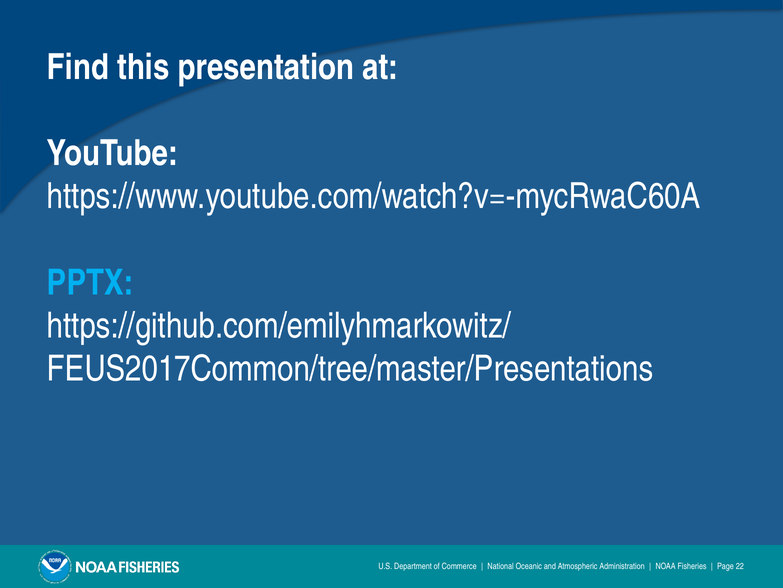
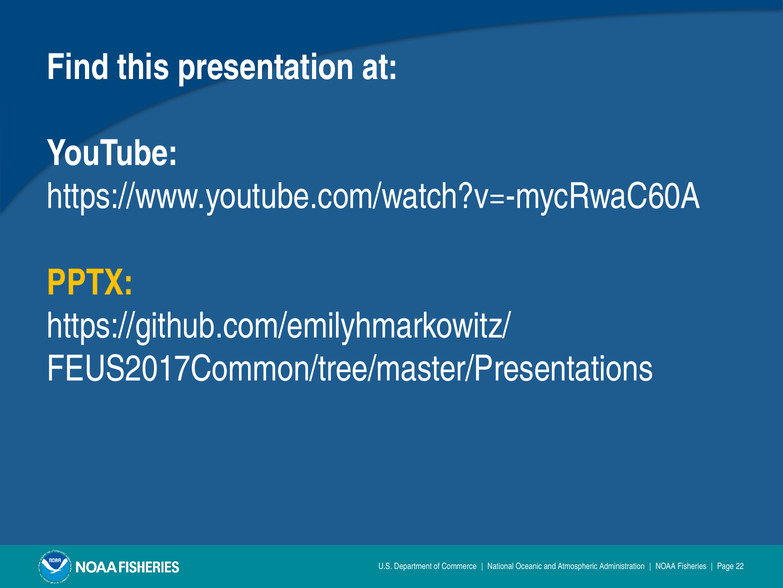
PPTX colour: light blue -> yellow (90, 282)
